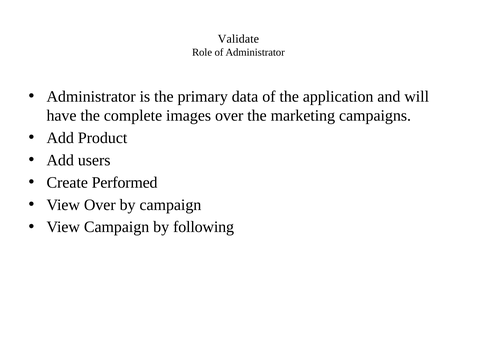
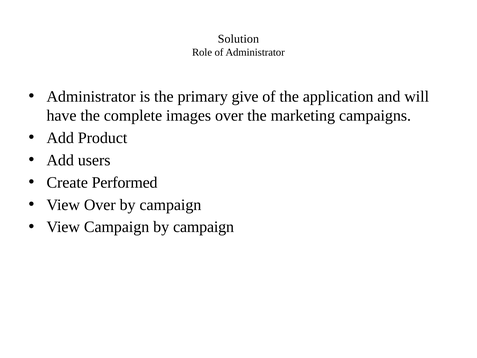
Validate: Validate -> Solution (238, 39)
data: data -> give (245, 97)
Campaign by following: following -> campaign (204, 227)
